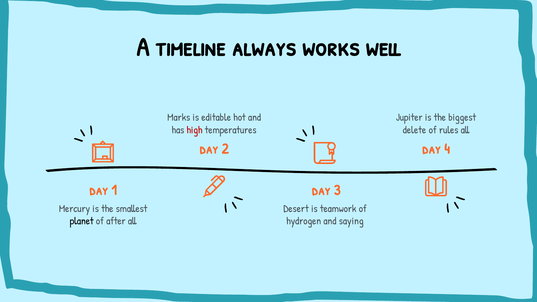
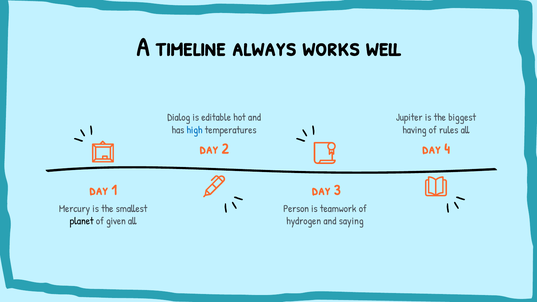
Marks: Marks -> Dialog (179, 118)
high colour: red -> blue (194, 130)
delete: delete -> having (415, 130)
Desert: Desert -> Person (296, 209)
after: after -> given (116, 221)
